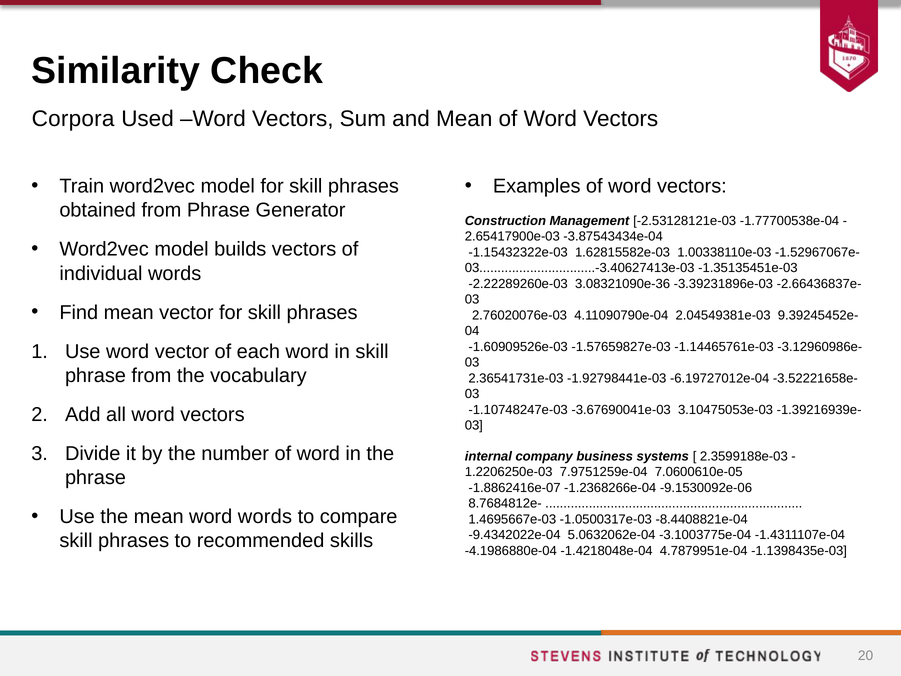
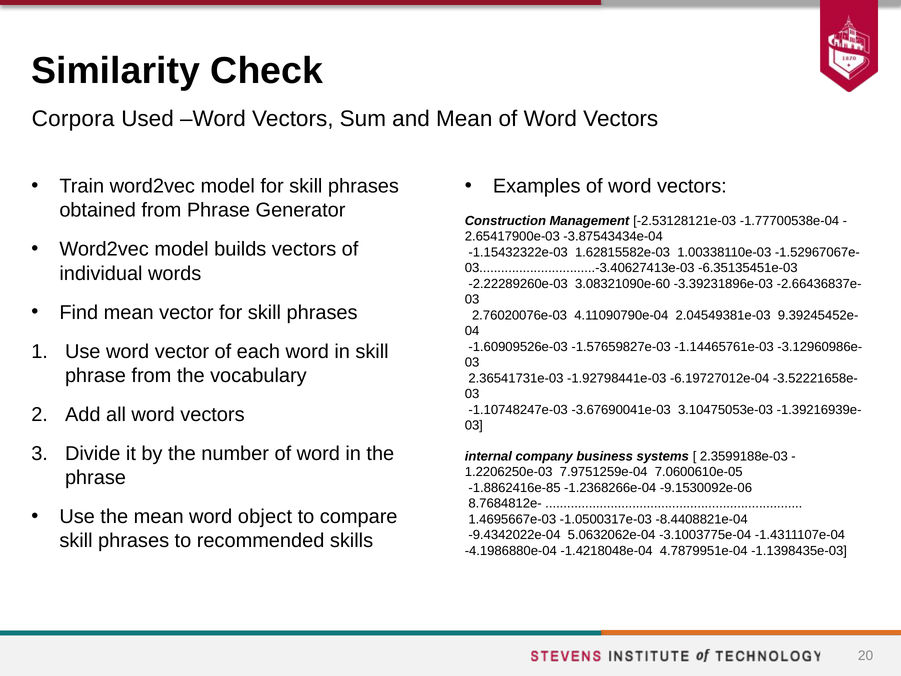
-1.35135451e-03: -1.35135451e-03 -> -6.35135451e-03 (748, 268)
3.08321090e-36: 3.08321090e-36 -> 3.08321090e-60 (623, 284)
-1.8862416e-07: -1.8862416e-07 -> -1.8862416e-85 (515, 488)
word words: words -> object (265, 516)
